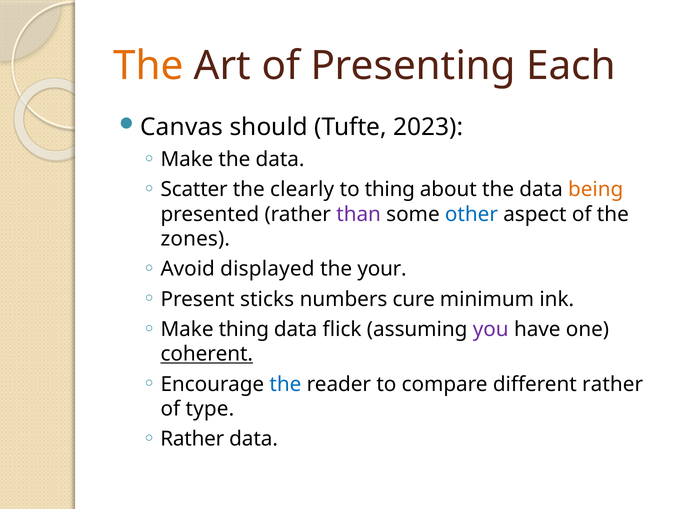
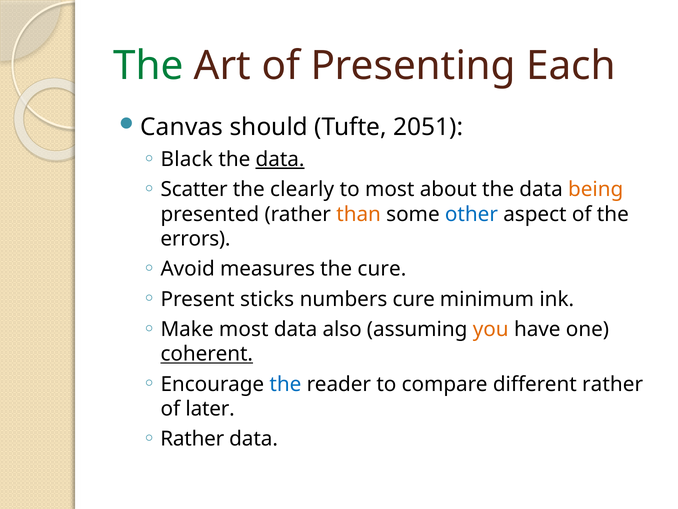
The colour: orange -> green (148, 66)
2023: 2023 -> 2051 (428, 127)
Make: Make -> Black (187, 159)
data underline: none -> present (280, 159)
to thing: thing -> most (390, 189)
than colour: purple -> orange (359, 214)
zones: zones -> errors (195, 239)
displayed: displayed -> measures (268, 269)
the your: your -> cure (382, 269)
Make thing: thing -> most (244, 329)
flick: flick -> also (342, 329)
you colour: purple -> orange (491, 329)
type: type -> later (210, 409)
